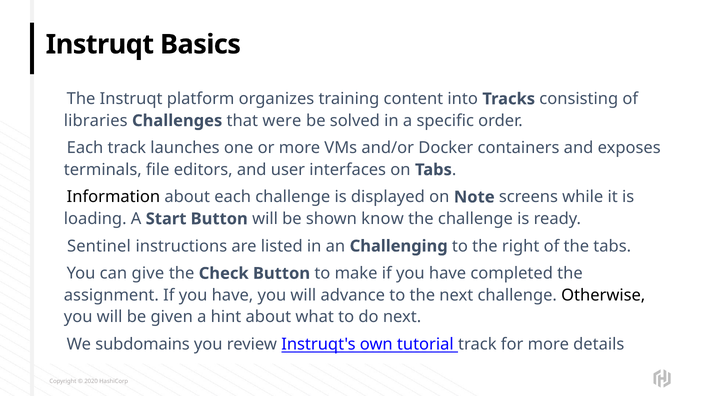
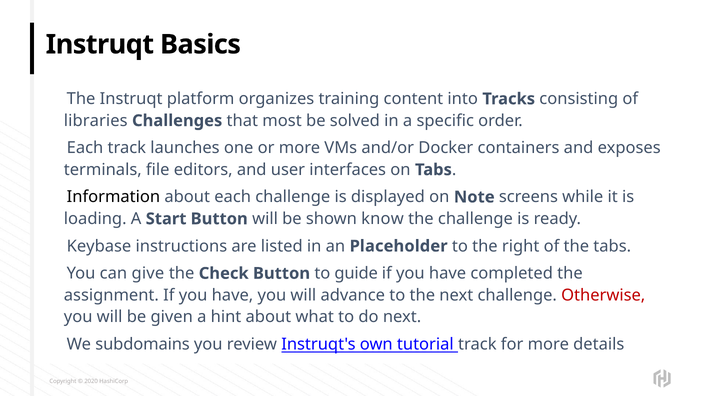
were: were -> most (282, 121)
Sentinel: Sentinel -> Keybase (99, 246)
Challenging: Challenging -> Placeholder (399, 246)
make: make -> guide (356, 274)
Otherwise colour: black -> red (603, 296)
